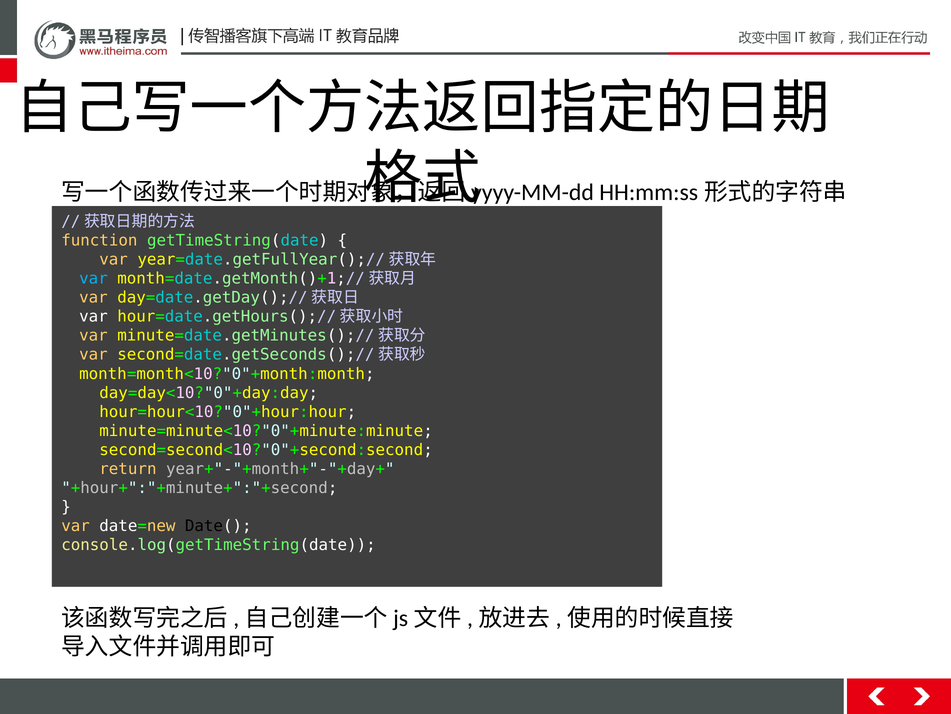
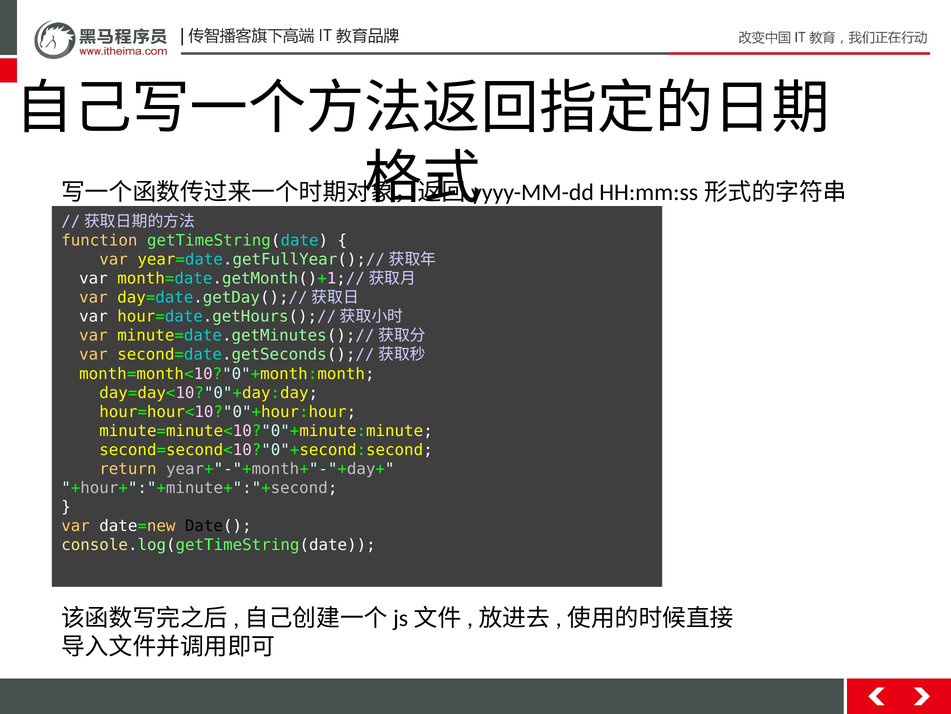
var colour: light blue -> white (94, 278)
